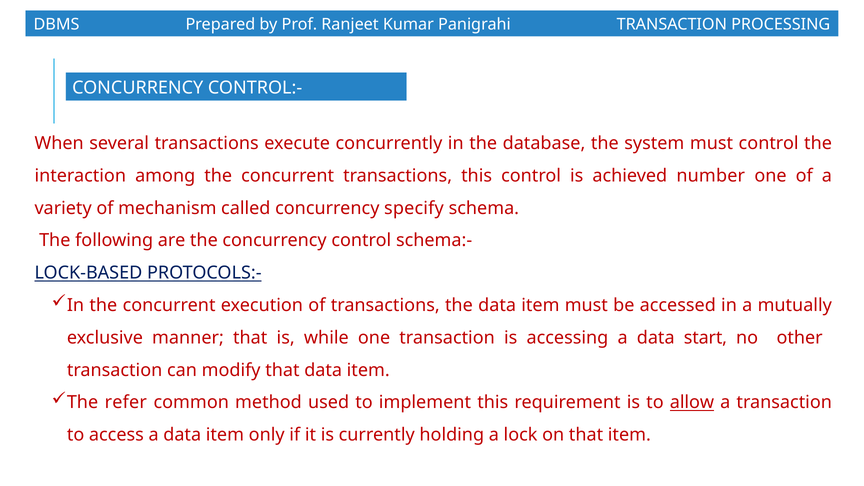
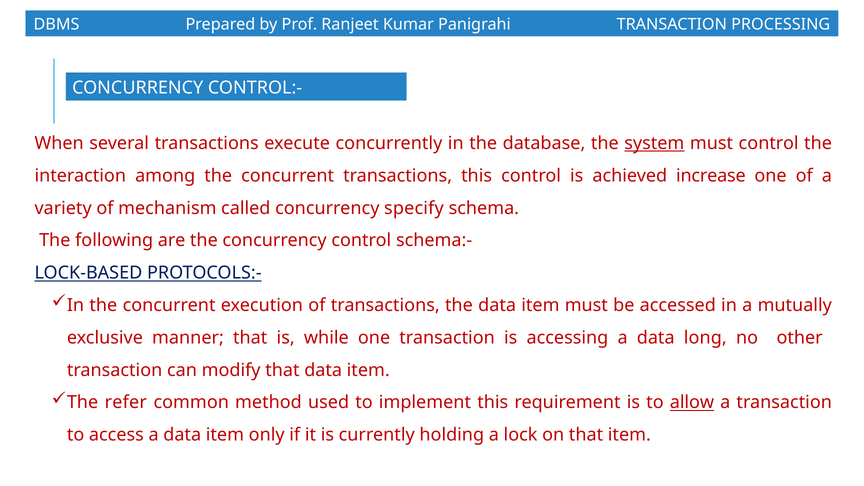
system underline: none -> present (654, 143)
number: number -> increase (711, 176)
start: start -> long (705, 338)
